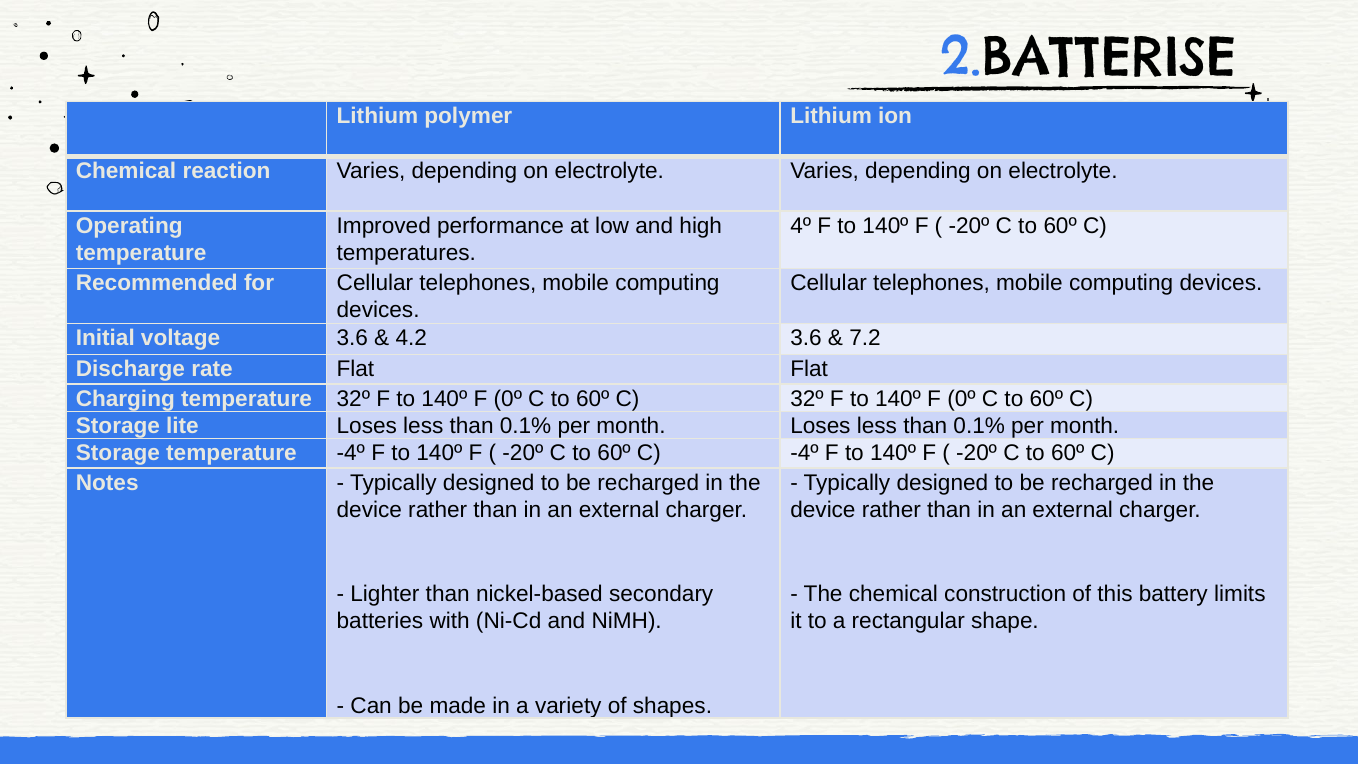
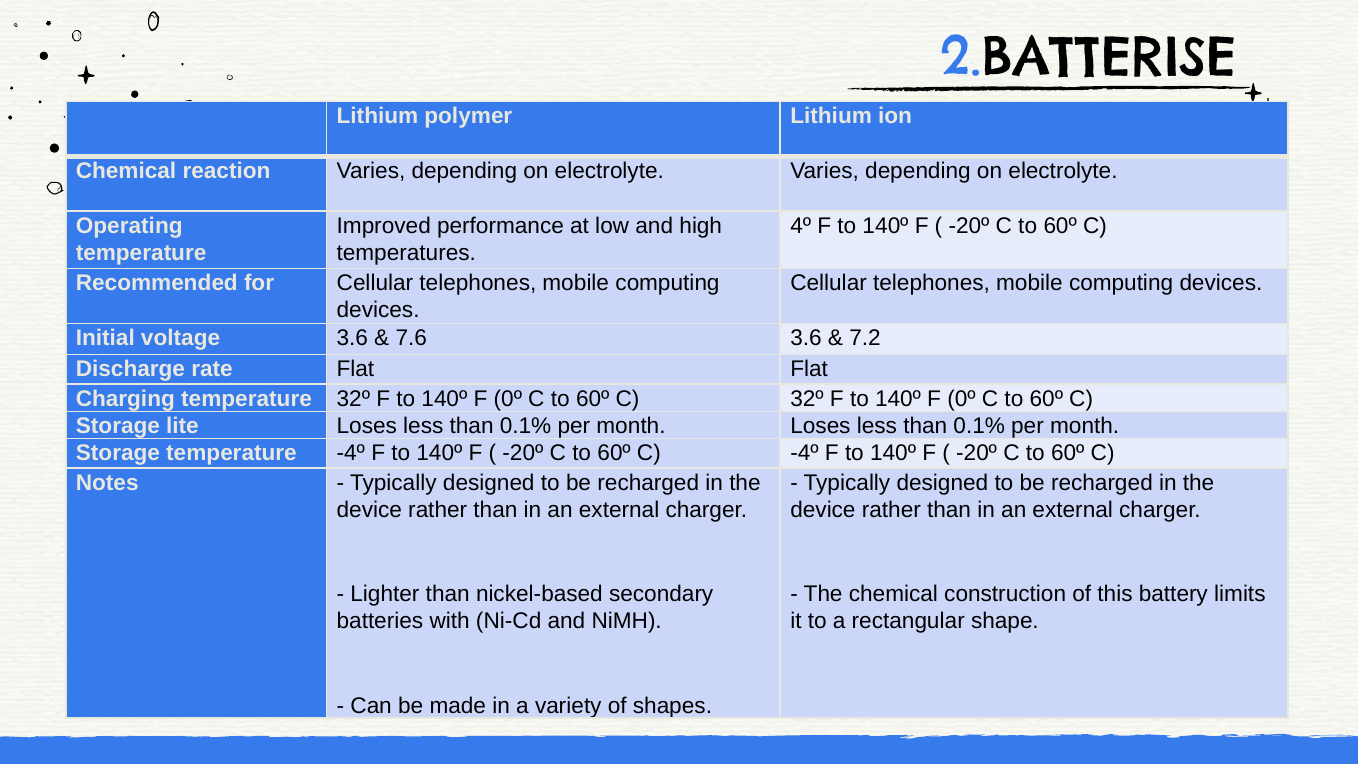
4.2: 4.2 -> 7.6 (411, 338)
